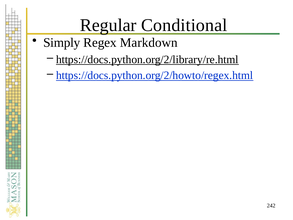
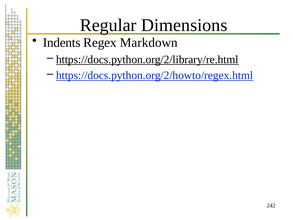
Conditional: Conditional -> Dimensions (184, 25)
Simply: Simply -> Indents (62, 43)
